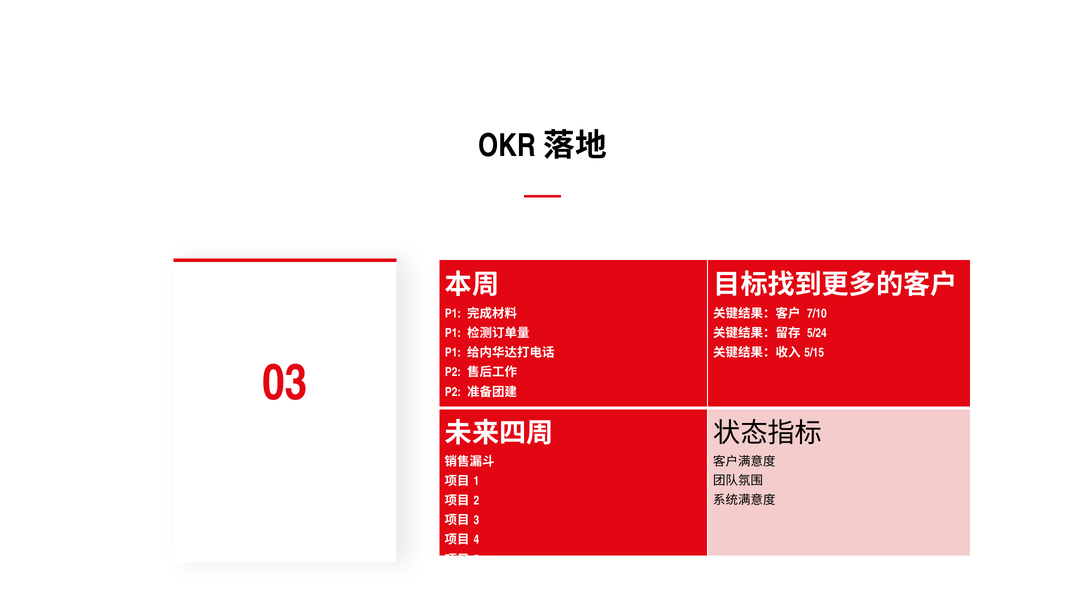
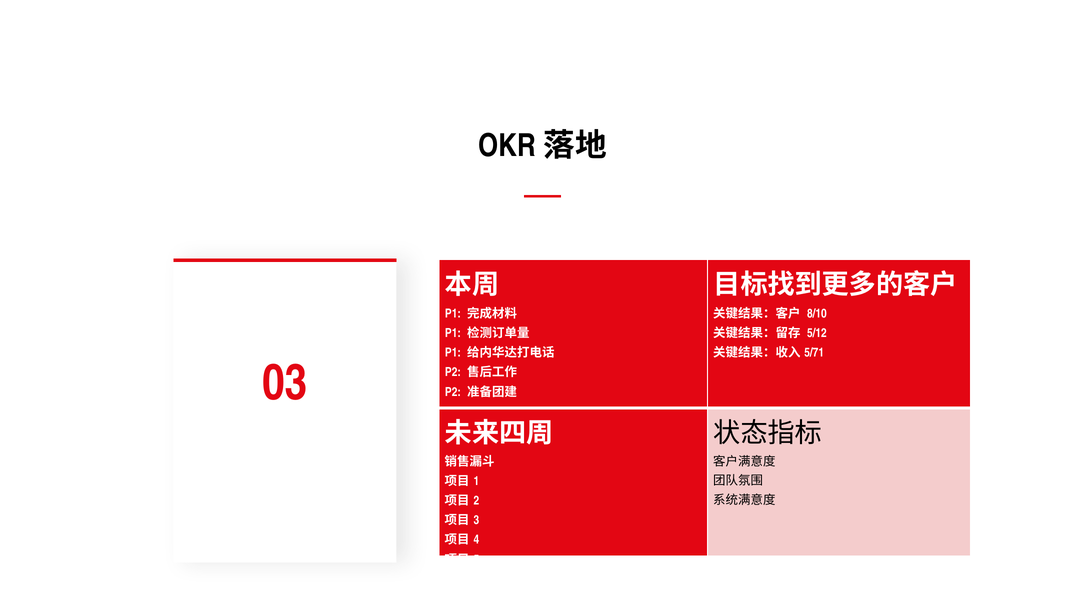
7/10: 7/10 -> 8/10 (817, 313)
5/24: 5/24 -> 5/12 (817, 333)
5/15: 5/15 -> 5/71 (814, 352)
